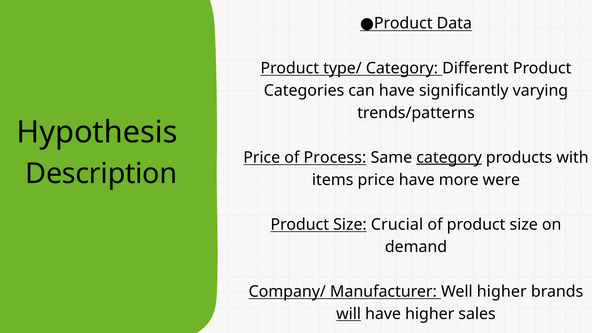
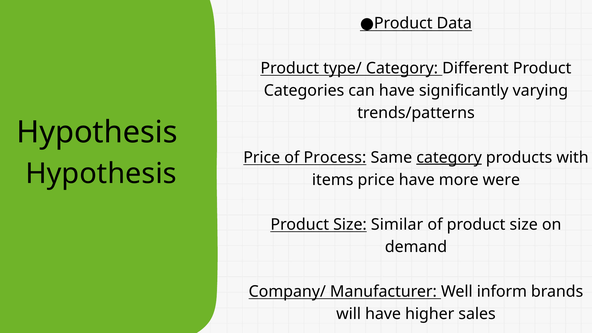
Description: Description -> Hypothesis (101, 174)
Crucial: Crucial -> Similar (397, 224)
Well higher: higher -> inform (502, 291)
will underline: present -> none (349, 314)
